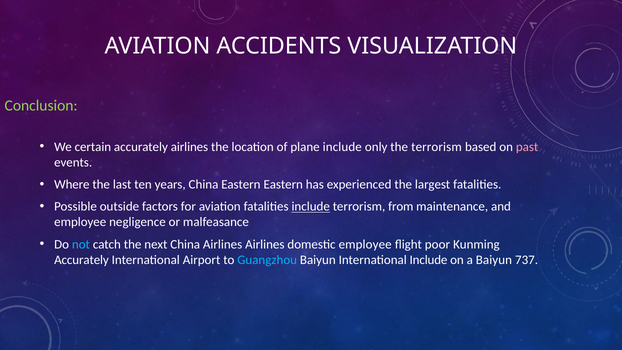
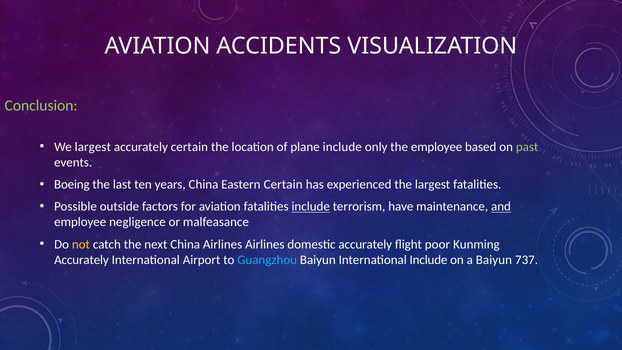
We certain: certain -> largest (93, 147)
accurately airlines: airlines -> certain (189, 147)
the terrorism: terrorism -> employee (437, 147)
past colour: pink -> light green (527, 147)
Where: Where -> Boeing (72, 184)
Eastern Eastern: Eastern -> Certain (283, 184)
from: from -> have (401, 207)
and underline: none -> present (501, 207)
not colour: light blue -> yellow (81, 244)
domestic employee: employee -> accurately (365, 244)
